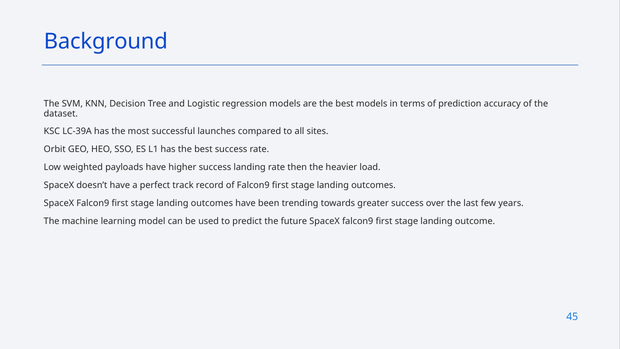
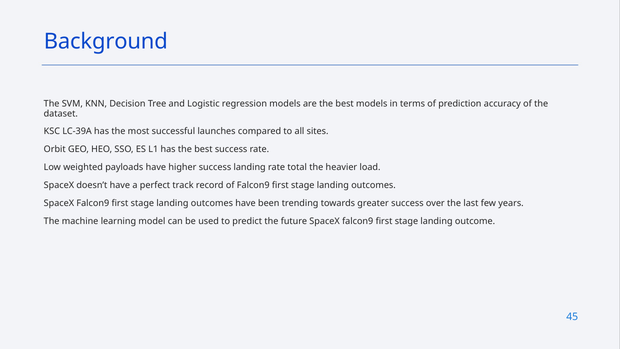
then: then -> total (297, 167)
